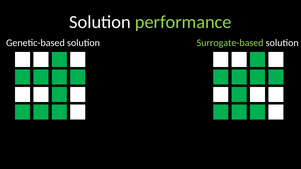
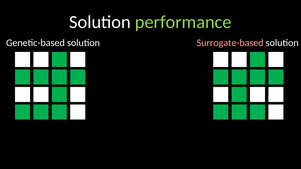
Surrogate-based colour: light green -> pink (230, 43)
